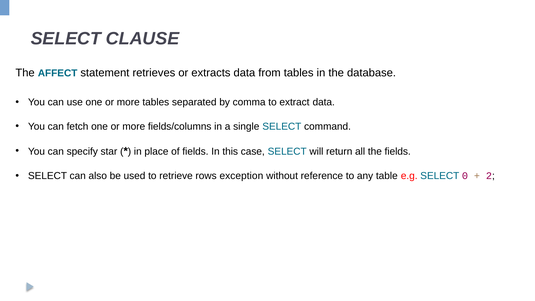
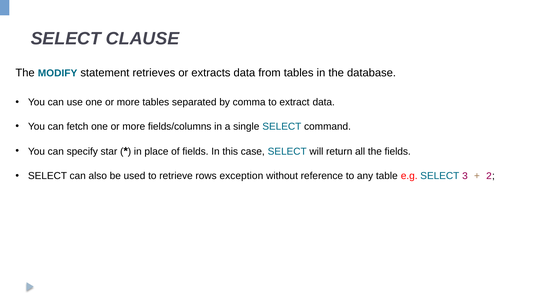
AFFECT: AFFECT -> MODIFY (58, 73)
0: 0 -> 3 (465, 176)
